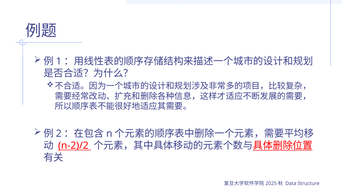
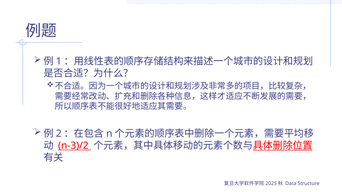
n-2)/2: n-2)/2 -> n-3)/2 (73, 146)
